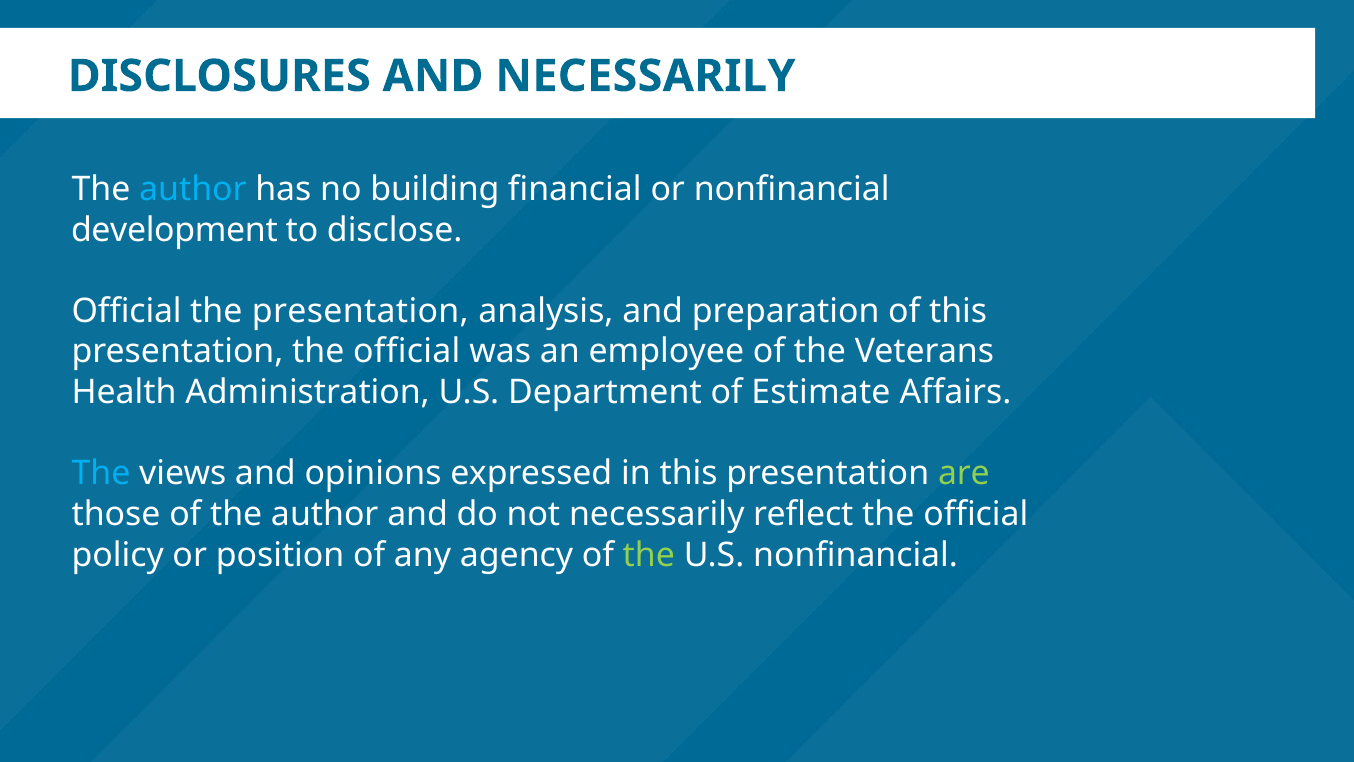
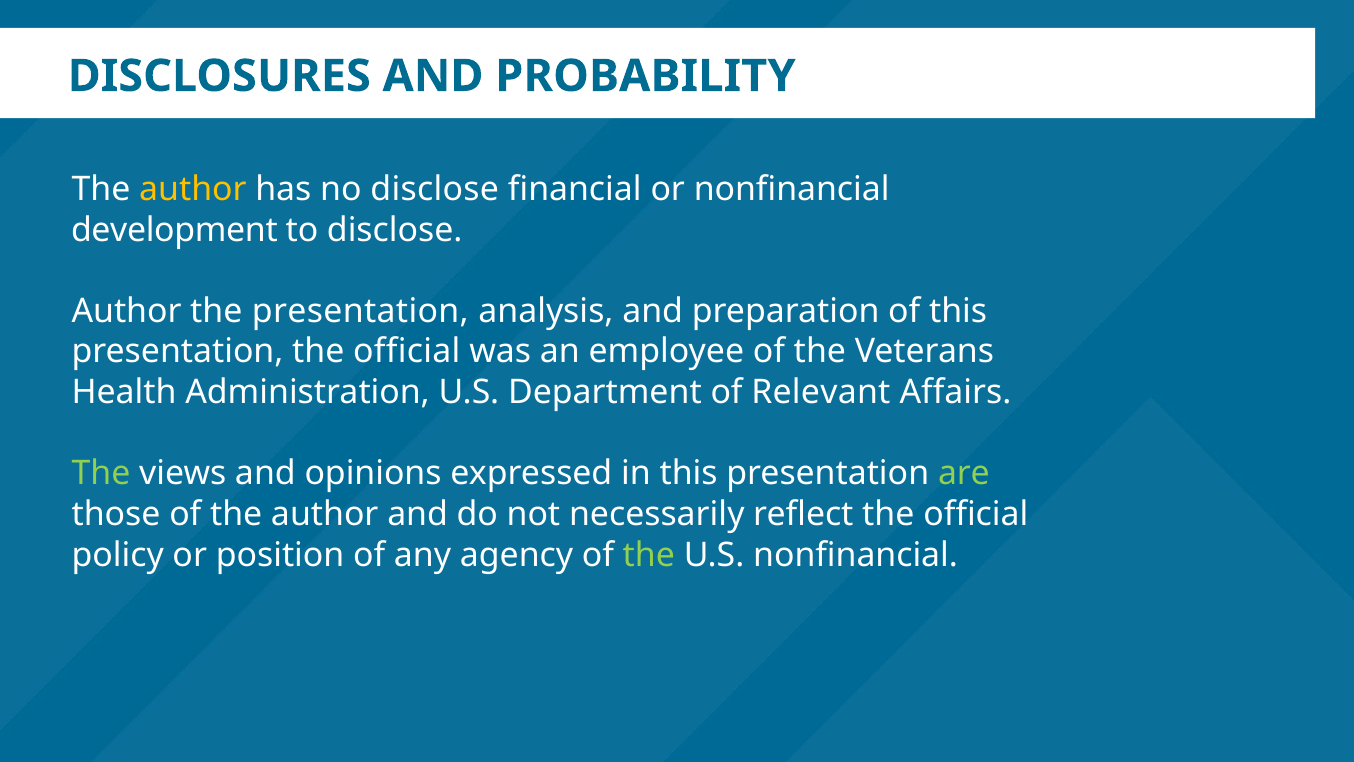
AND NECESSARILY: NECESSARILY -> PROBABILITY (646, 76)
author colour: light blue -> yellow (193, 189)
no building: building -> disclose (435, 189)
Official: Official -> Author (127, 311)
Estimate: Estimate -> Relevant (821, 392)
The colour: light blue -> light green (101, 473)
